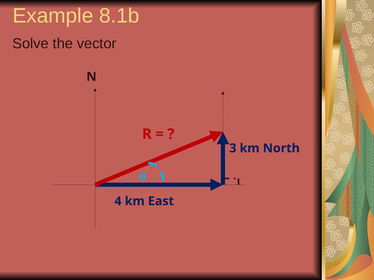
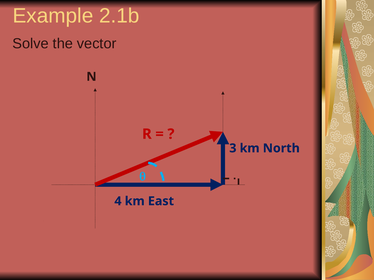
8.1b: 8.1b -> 2.1b (119, 16)
